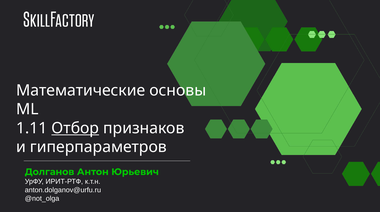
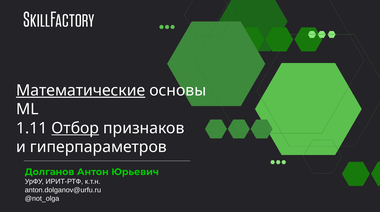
Математические underline: none -> present (81, 91)
